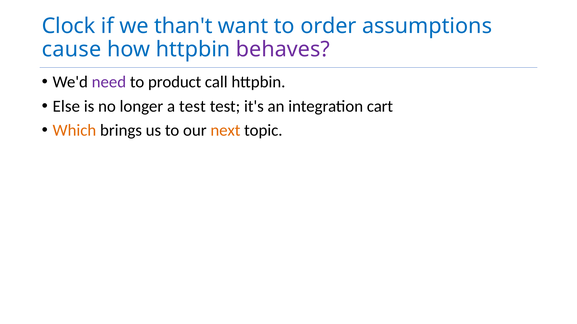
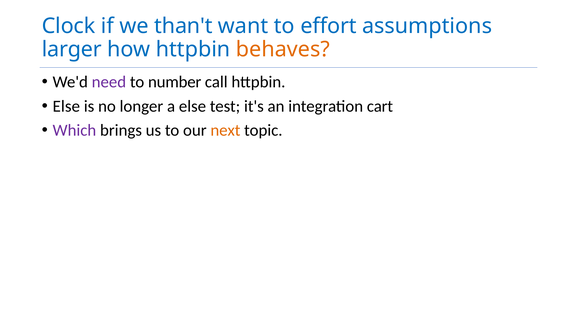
order: order -> effort (328, 26)
cause: cause -> larger (72, 50)
behaves colour: purple -> orange (283, 50)
product: product -> number (175, 82)
a test: test -> else (192, 106)
Which colour: orange -> purple (74, 131)
